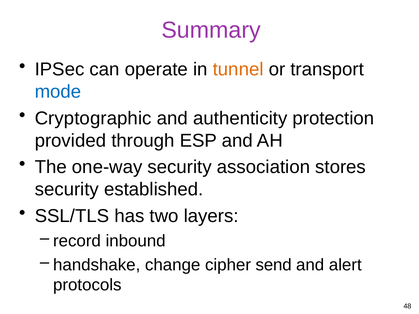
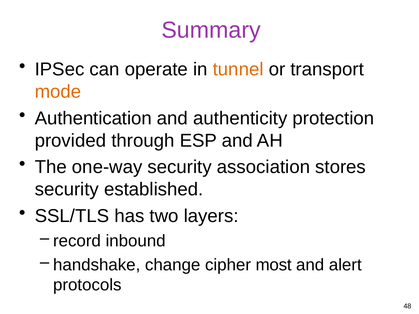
mode colour: blue -> orange (58, 92)
Cryptographic: Cryptographic -> Authentication (93, 118)
send: send -> most (274, 265)
